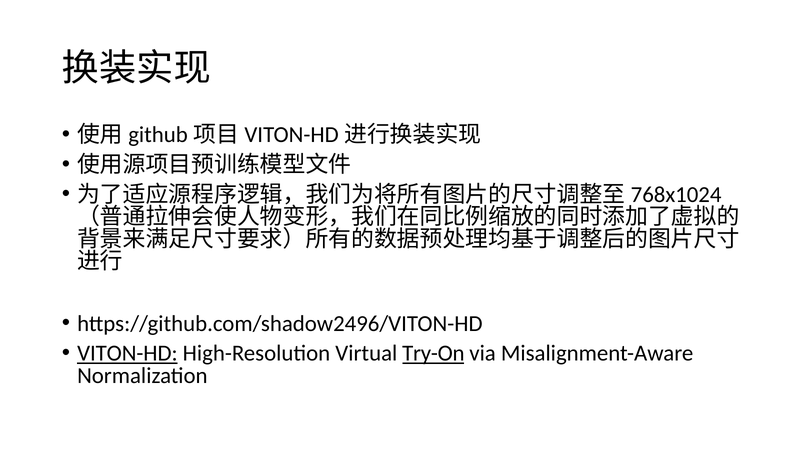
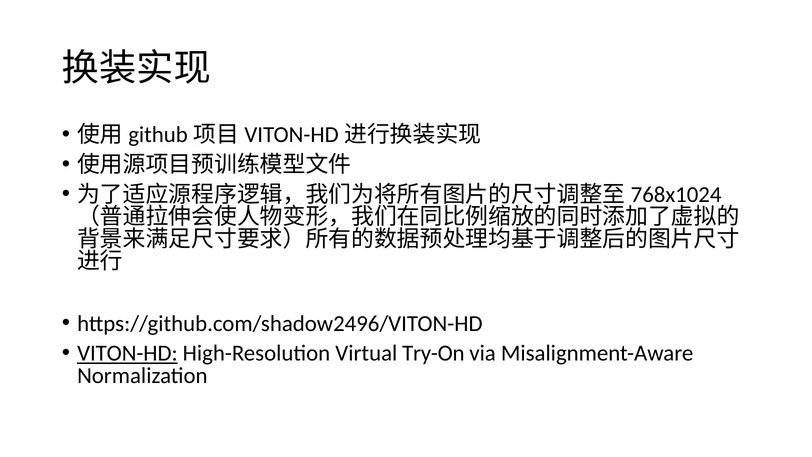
Try-On underline: present -> none (433, 353)
